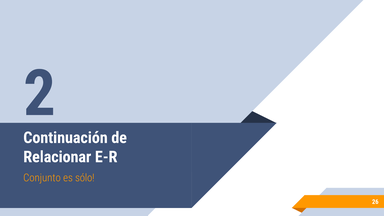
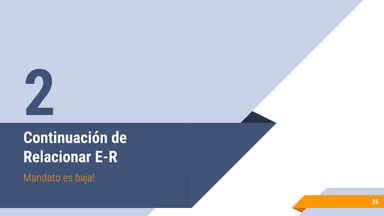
Conjunto: Conjunto -> Mandato (42, 178)
sólo: sólo -> baja (85, 178)
